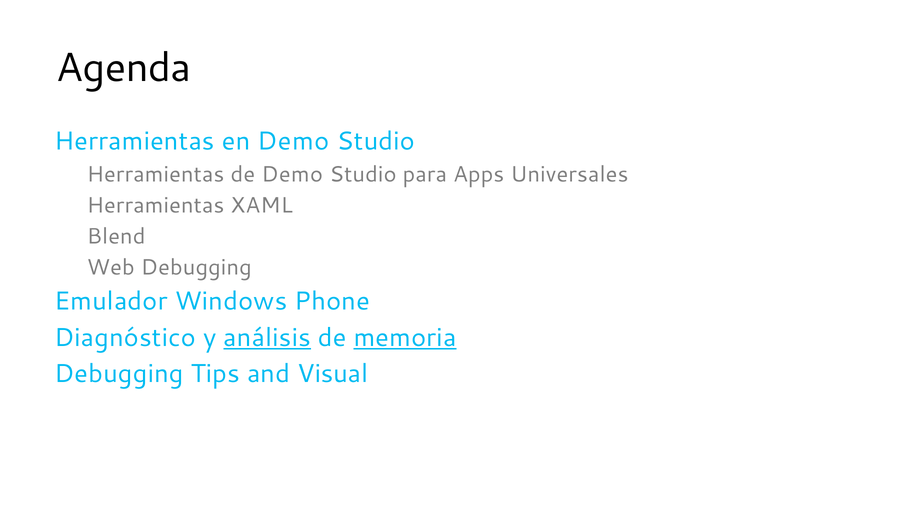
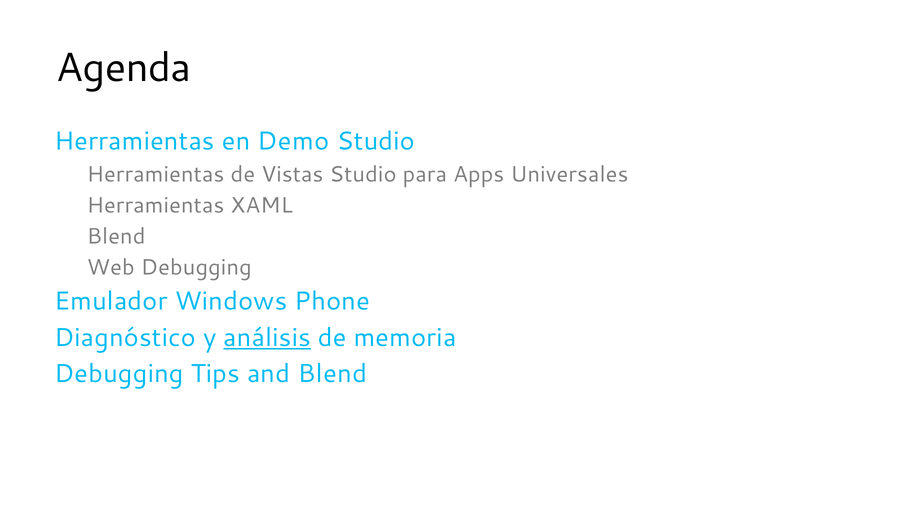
de Demo: Demo -> Vistas (292, 174)
memoria underline: present -> none (405, 337)
and Visual: Visual -> Blend (332, 373)
